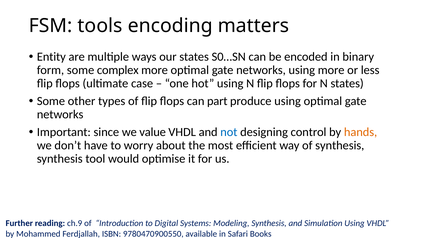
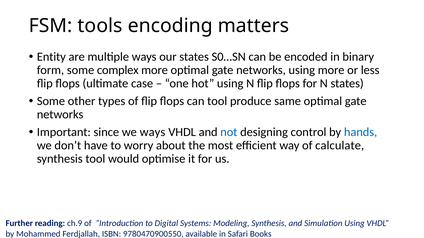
can part: part -> tool (217, 101)
produce using: using -> same (288, 101)
we value: value -> ways (152, 133)
hands colour: orange -> blue (361, 133)
of synthesis: synthesis -> calculate (340, 146)
